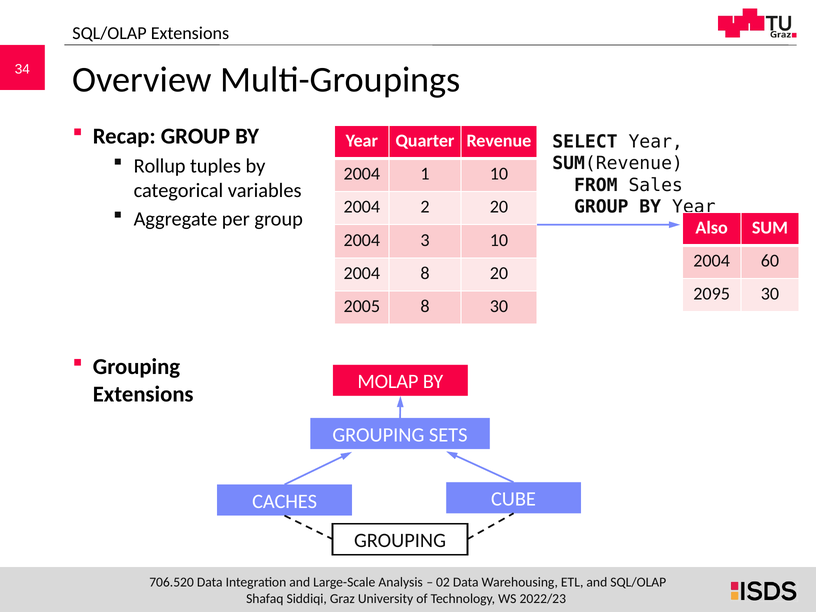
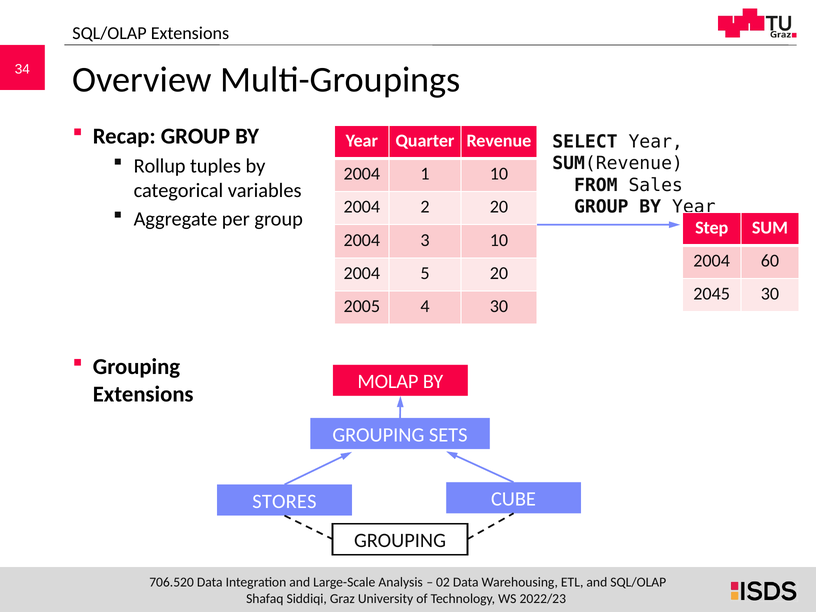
Also: Also -> Step (712, 228)
2004 8: 8 -> 5 (425, 273)
2095: 2095 -> 2045 (712, 294)
2005 8: 8 -> 4 (425, 306)
CACHES: CACHES -> STORES (284, 501)
